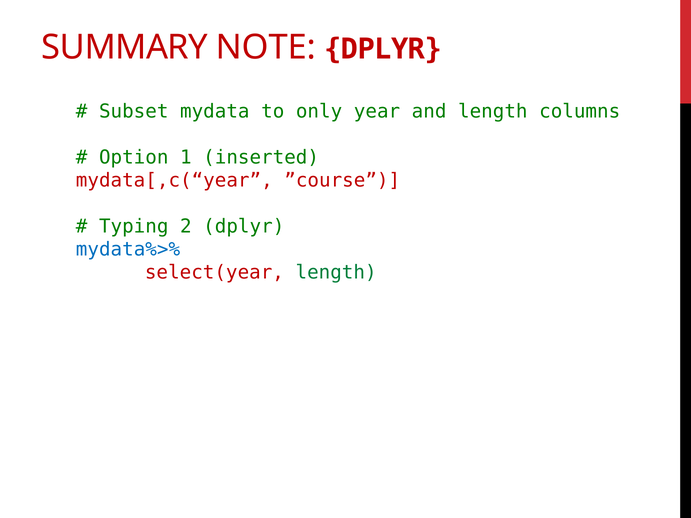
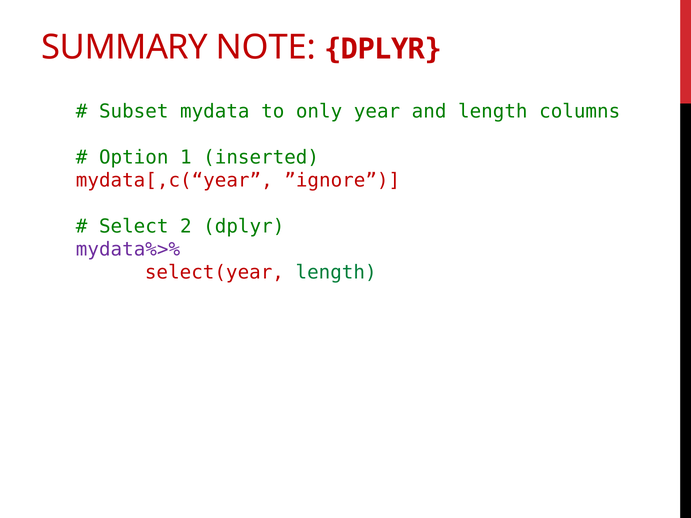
”course: ”course -> ”ignore (342, 180)
Typing: Typing -> Select (134, 227)
mydata%>% colour: blue -> purple (128, 250)
